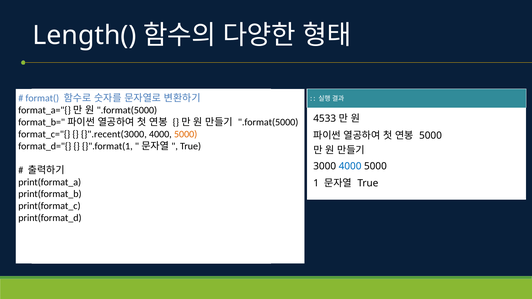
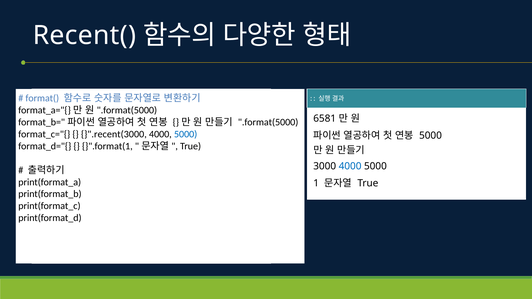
Length(: Length( -> Recent( (84, 35)
4533: 4533 -> 6581 (325, 119)
5000 colour: orange -> blue (186, 134)
